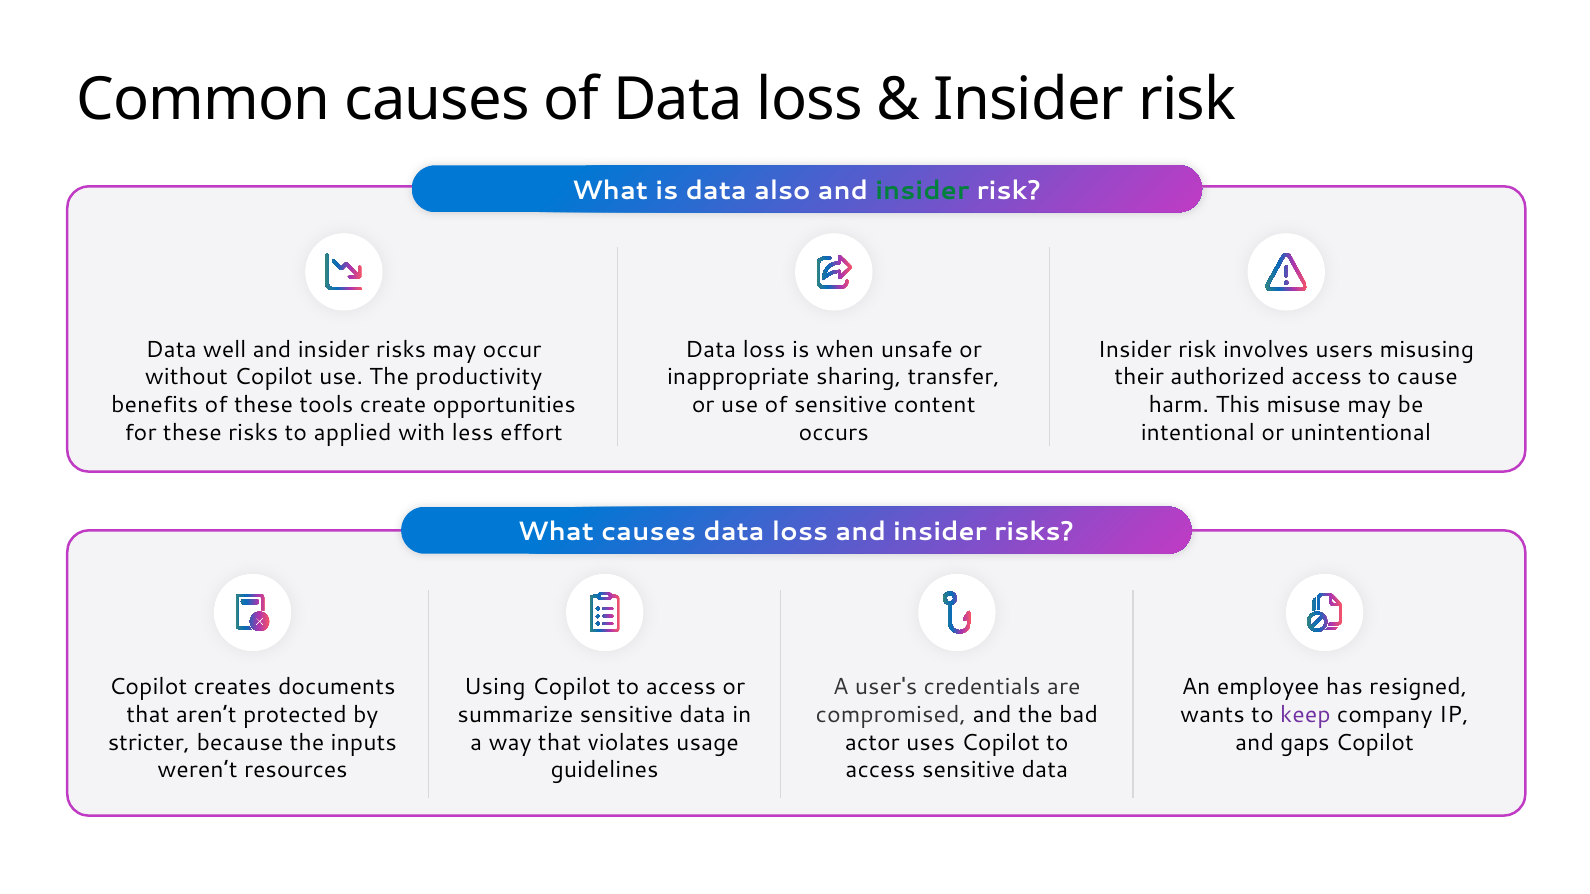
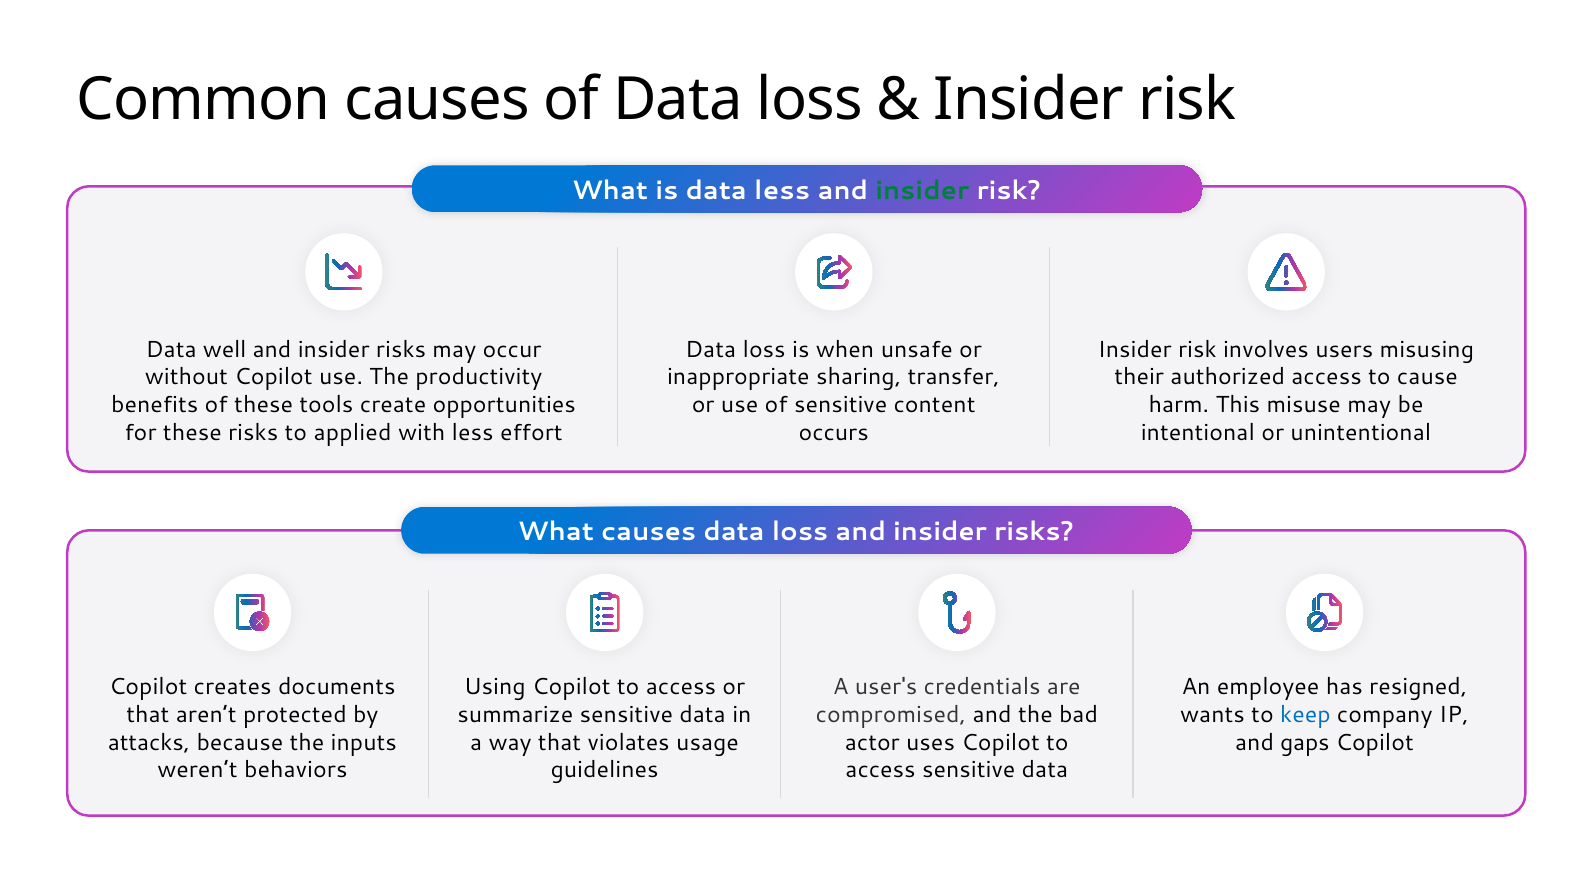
data also: also -> less (782, 191)
keep colour: purple -> blue (1305, 715)
stricter: stricter -> attacks (149, 743)
resources: resources -> behaviors (296, 771)
